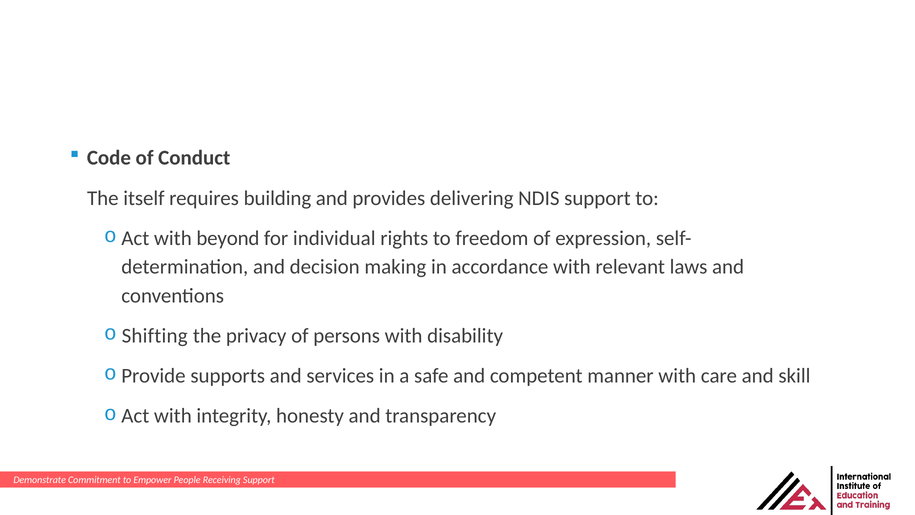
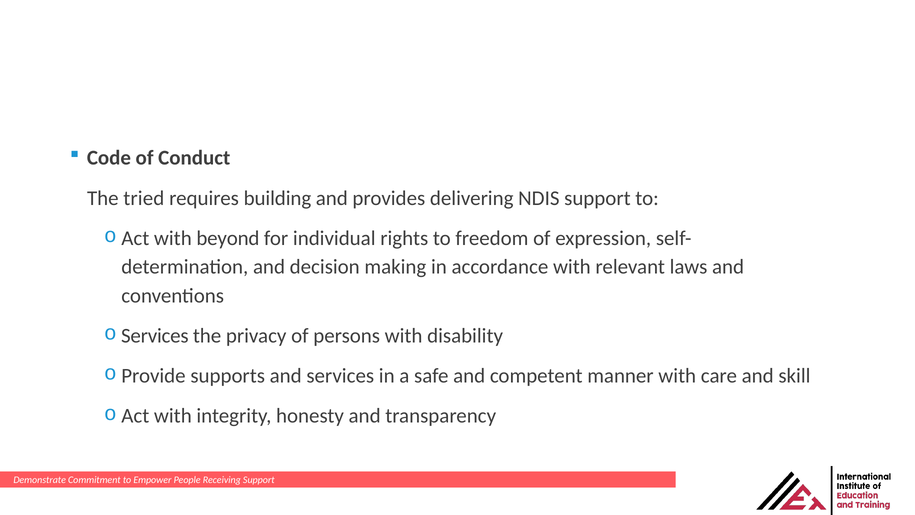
itself: itself -> tried (144, 198)
Shifting: Shifting -> Services (155, 336)
